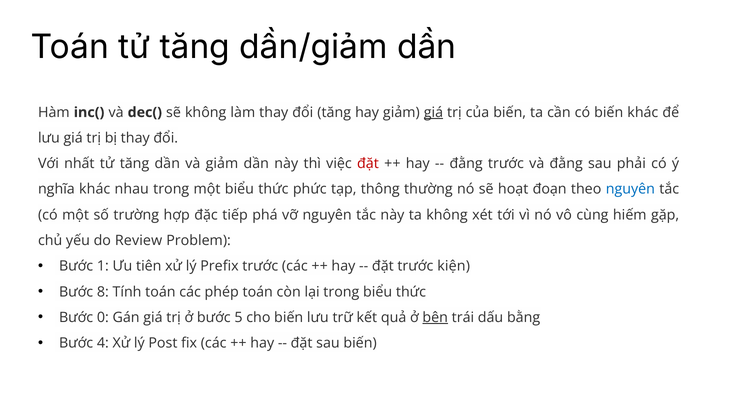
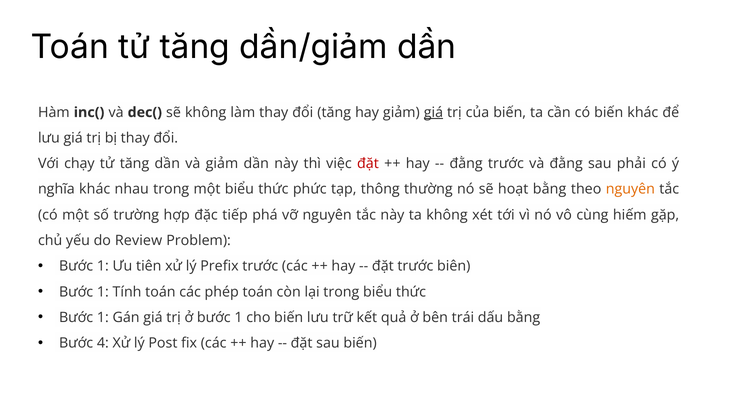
nhất: nhất -> chạy (79, 164)
hoạt đoạn: đoạn -> bằng (550, 189)
nguyên colour: blue -> orange (630, 189)
kiện: kiện -> biên (454, 266)
8: 8 -> 1 (103, 292)
0: 0 -> 1 (103, 318)
ở bước 5: 5 -> 1 (239, 318)
bên underline: present -> none (435, 318)
